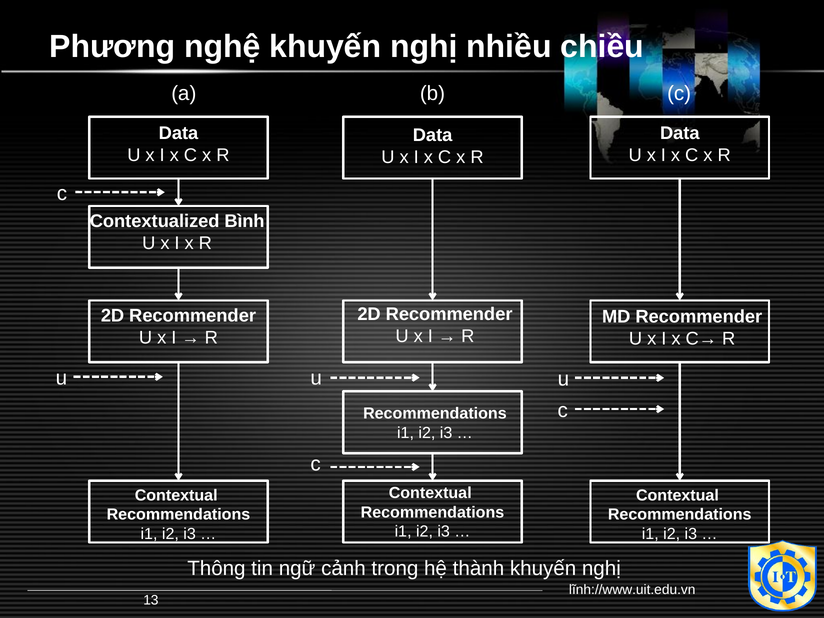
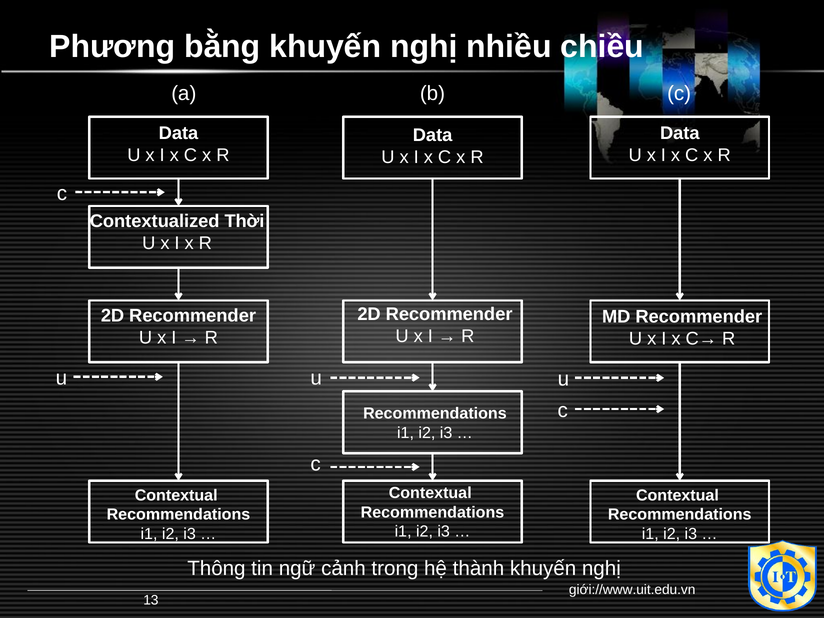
nghệ: nghệ -> bằng (222, 47)
Bình: Bình -> Thời (244, 221)
lĩnh://www.uit.edu.vn: lĩnh://www.uit.edu.vn -> giới://www.uit.edu.vn (632, 590)
